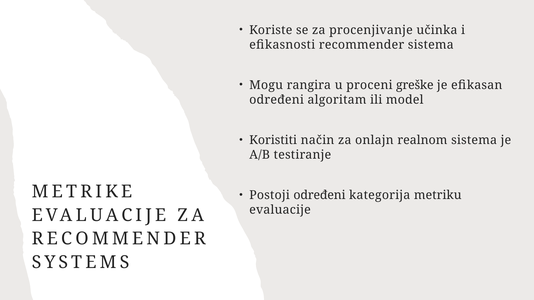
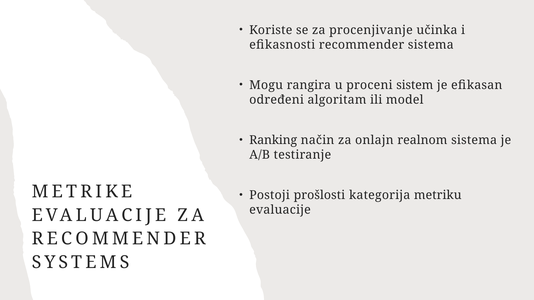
greške: greške -> sistem (415, 85)
Koristiti: Koristiti -> Ranking (273, 140)
Postoji određeni: određeni -> prošlosti (319, 195)
